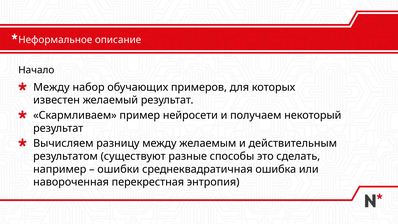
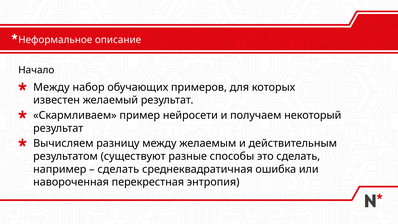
ошибки: ошибки -> сделать (118, 169)
